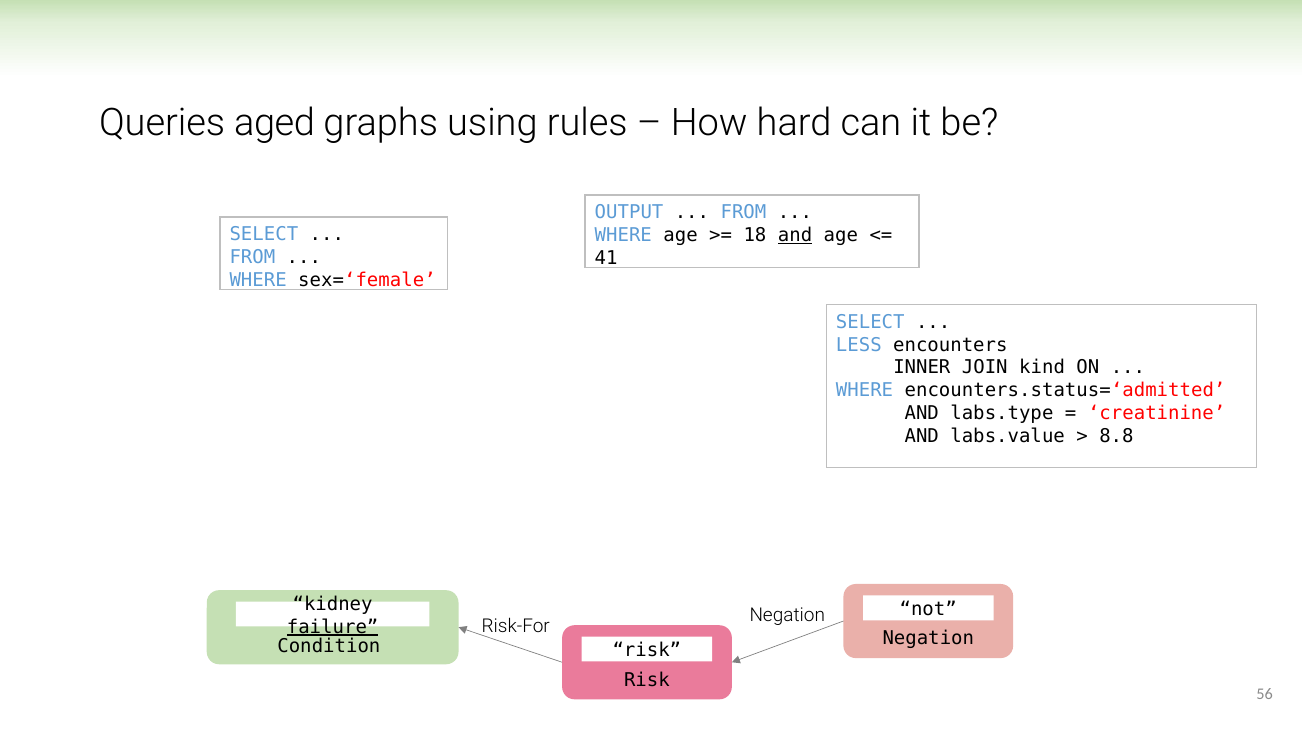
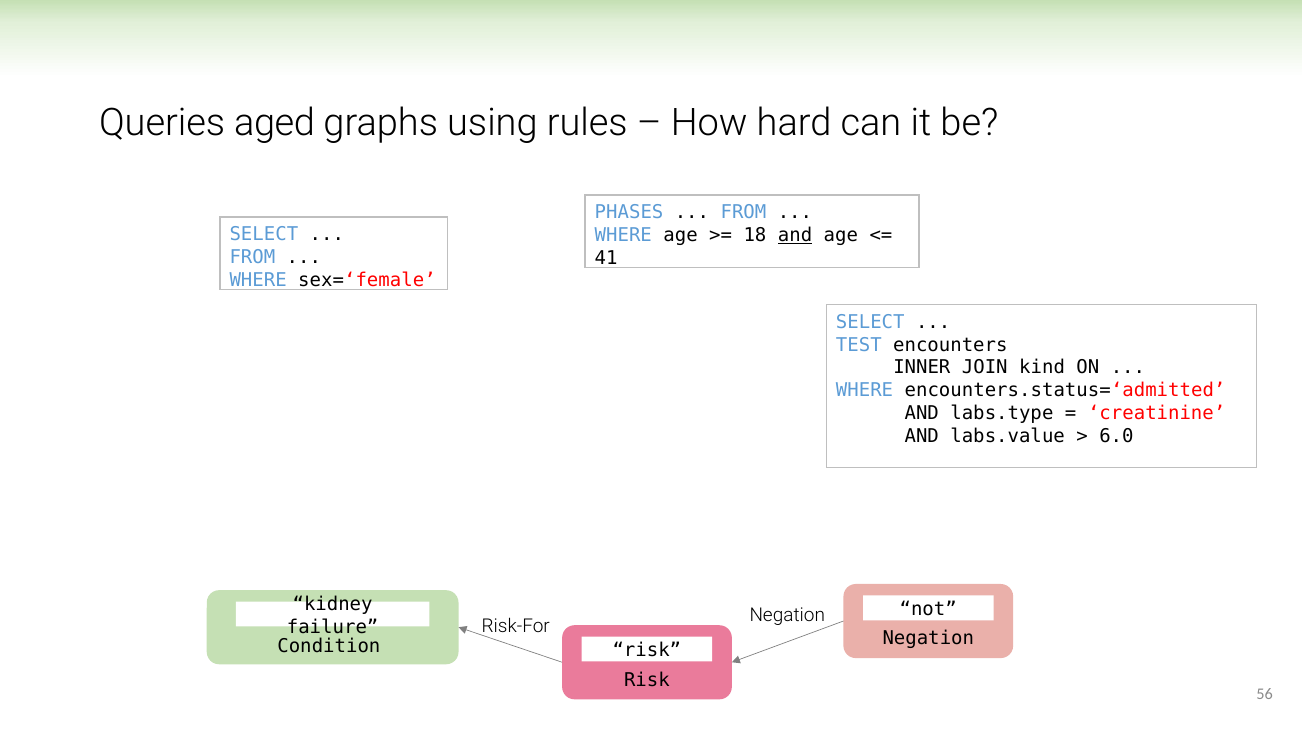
OUTPUT: OUTPUT -> PHASES (629, 213)
LESS: LESS -> TEST (859, 345)
8.8: 8.8 -> 6.0 (1116, 436)
failure underline: present -> none (333, 627)
